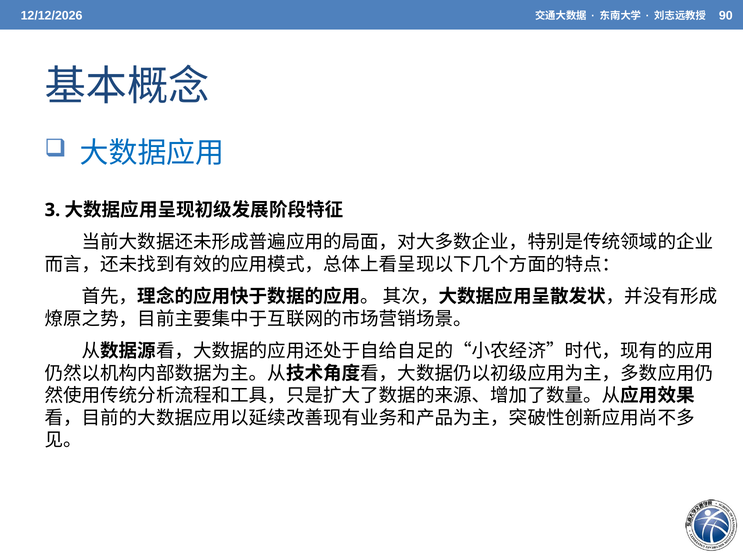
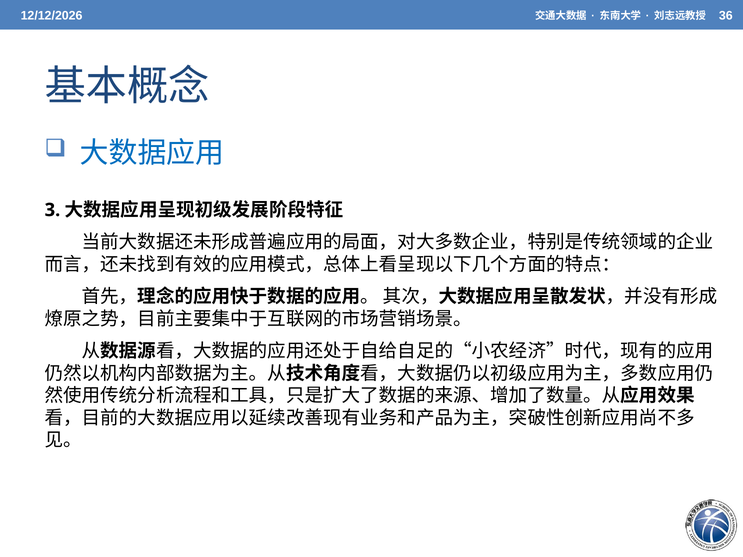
90: 90 -> 36 (726, 16)
